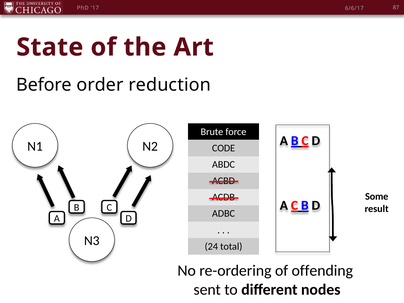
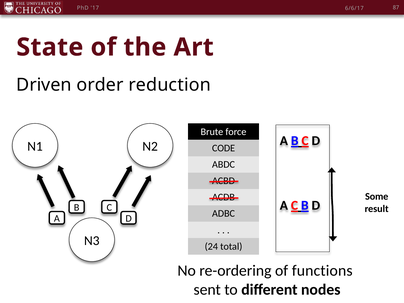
Before: Before -> Driven (44, 85)
offending: offending -> functions (322, 271)
